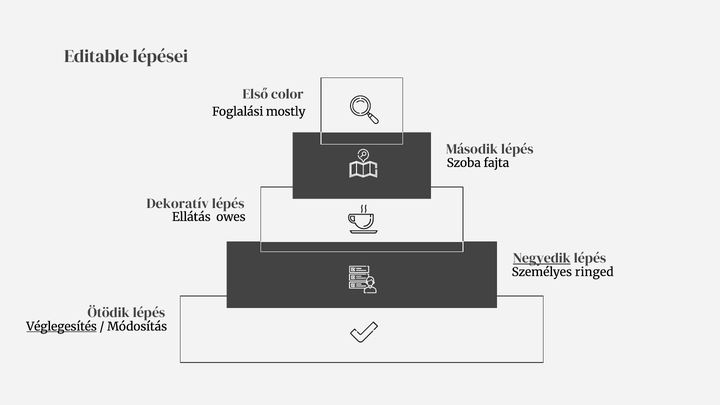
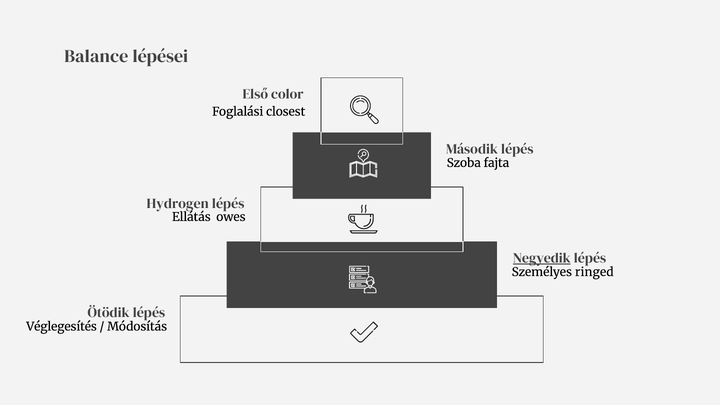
Editable: Editable -> Balance (96, 56)
mostly: mostly -> closest (286, 112)
Dekoratív: Dekoratív -> Hydrogen (178, 203)
Véglegesítés underline: present -> none (62, 327)
